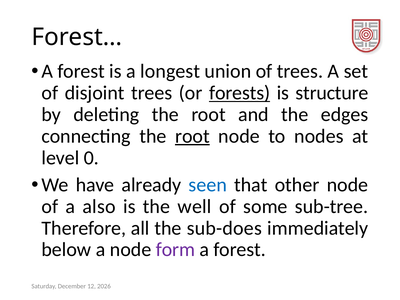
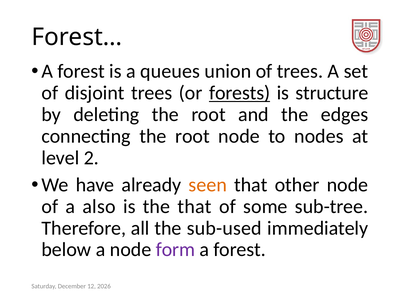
longest: longest -> queues (170, 71)
root underline: present -> none (192, 136)
0: 0 -> 2 (91, 158)
seen colour: blue -> orange (208, 185)
the well: well -> that (195, 207)
sub-does: sub-does -> sub-used (224, 228)
